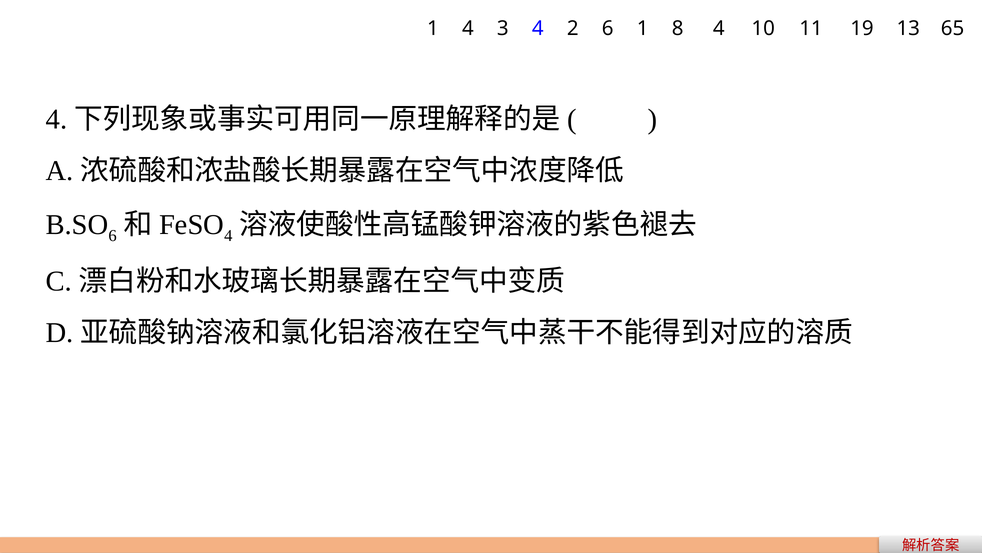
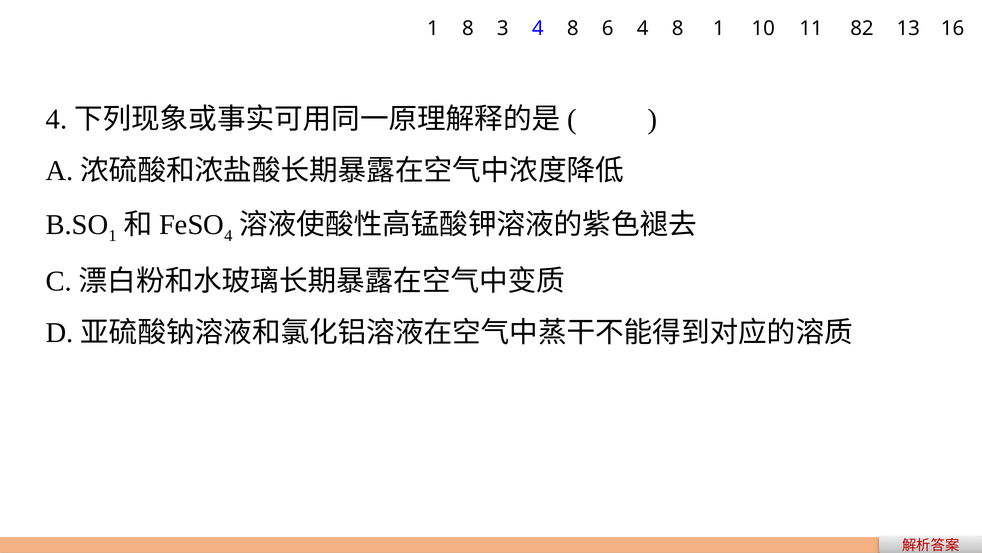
1 4: 4 -> 8 (468, 28)
3 4 2: 2 -> 8 (573, 28)
6 1: 1 -> 4 (643, 28)
8 4: 4 -> 1 (719, 28)
19: 19 -> 82 (862, 28)
65: 65 -> 16 (953, 28)
6: 6 -> 1 (113, 236)
